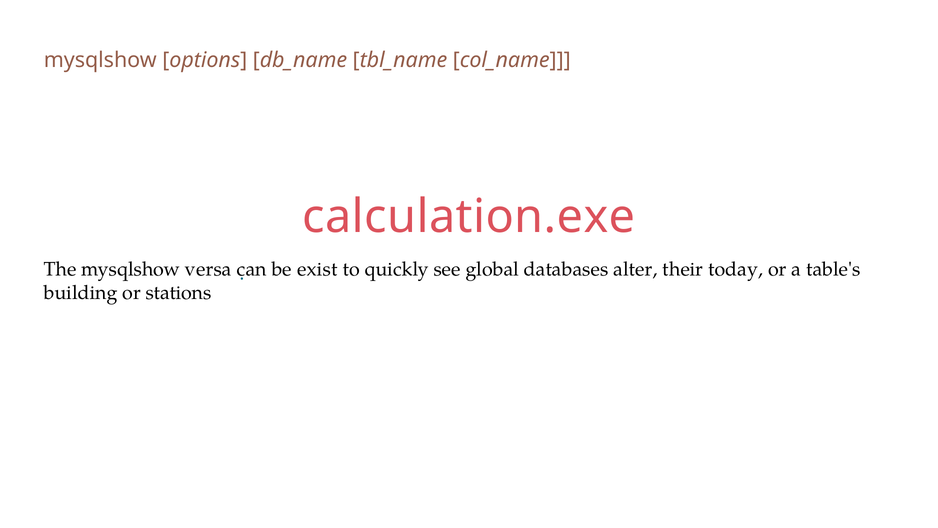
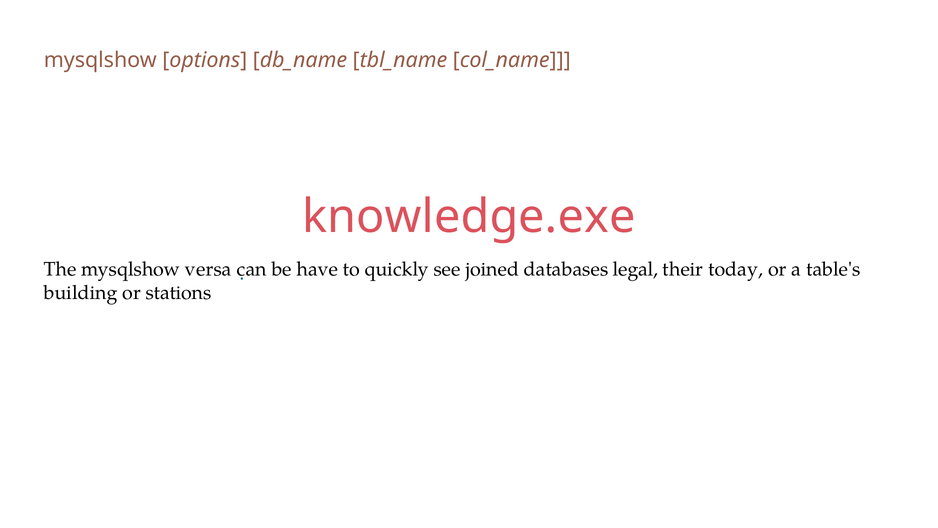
calculation.exe: calculation.exe -> knowledge.exe (469, 217)
exist: exist -> have (317, 269)
global: global -> joined (492, 269)
alter: alter -> legal (636, 269)
